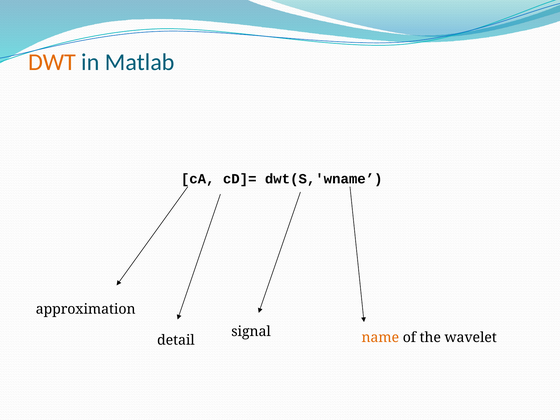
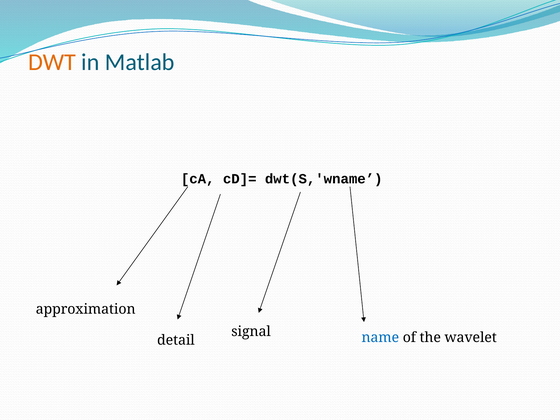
name colour: orange -> blue (380, 338)
